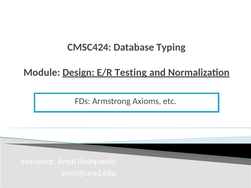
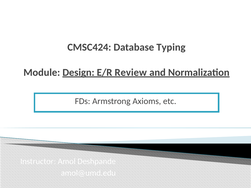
Testing: Testing -> Review (131, 72)
